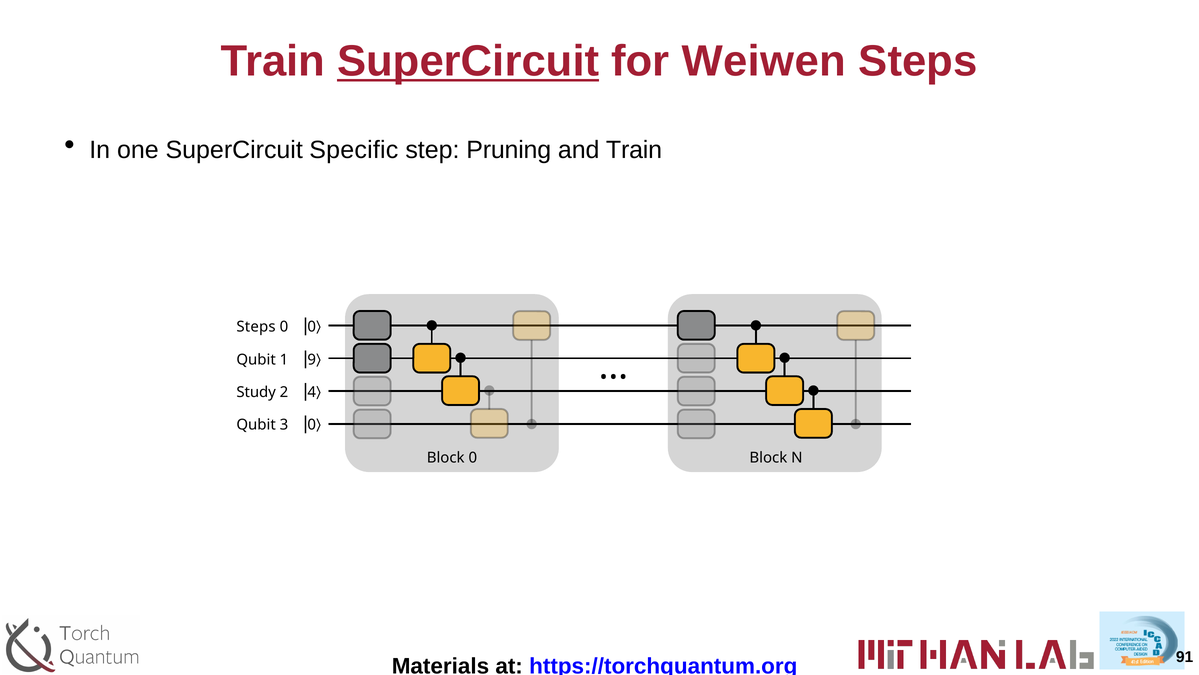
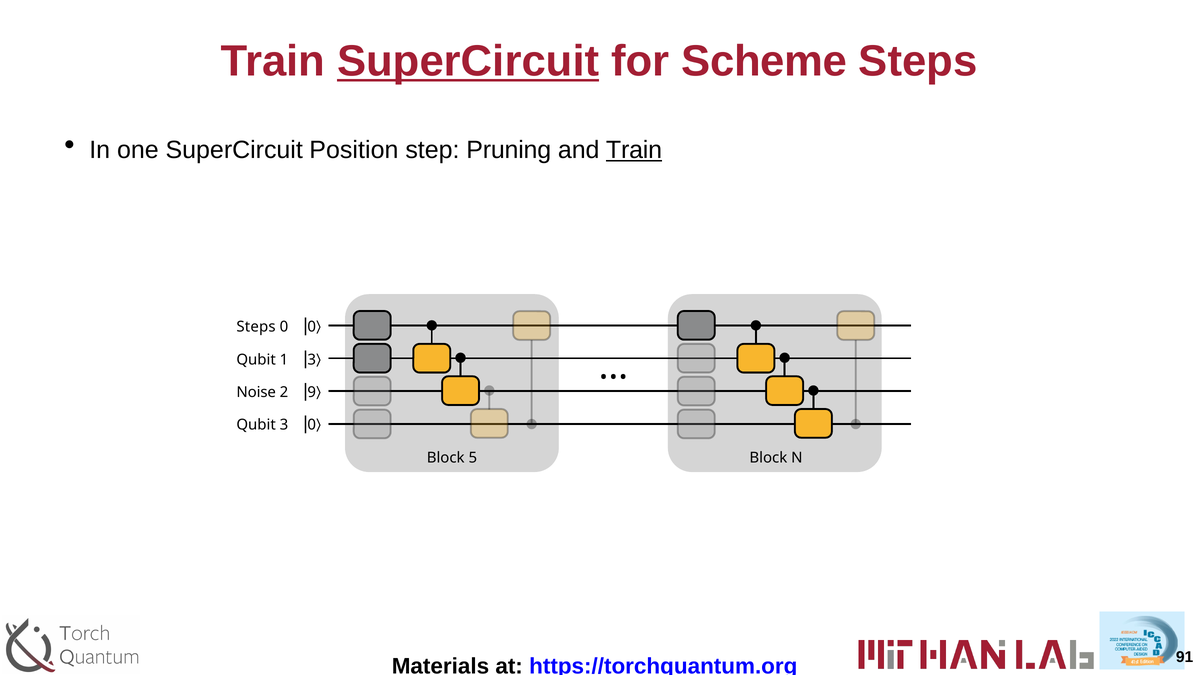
Weiwen: Weiwen -> Scheme (764, 61)
Specific: Specific -> Position (354, 150)
Train underline: none -> present (634, 150)
1 9: 9 -> 3 (312, 359)
Study: Study -> Noise (256, 392)
4: 4 -> 9 (312, 392)
Block 0: 0 -> 5 (473, 458)
